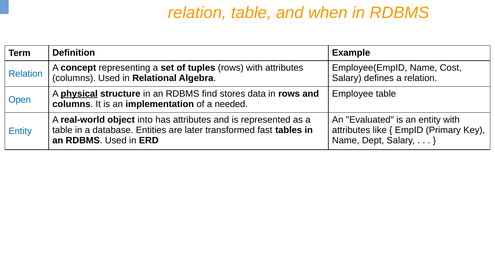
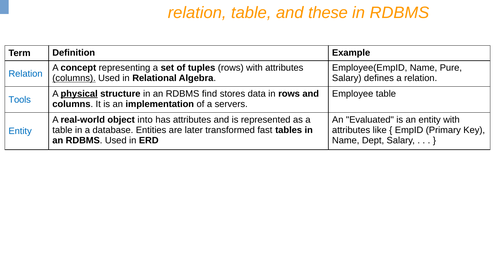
when: when -> these (328, 13)
Cost: Cost -> Pure (451, 68)
columns underline: none -> present (74, 78)
Open: Open -> Tools (20, 100)
needed: needed -> servers (231, 104)
